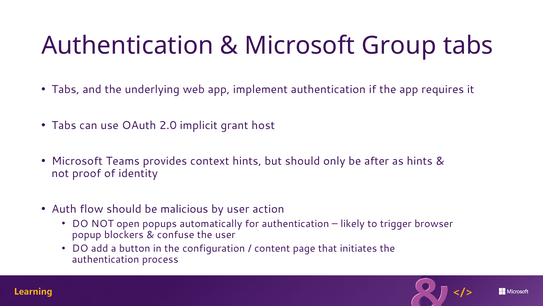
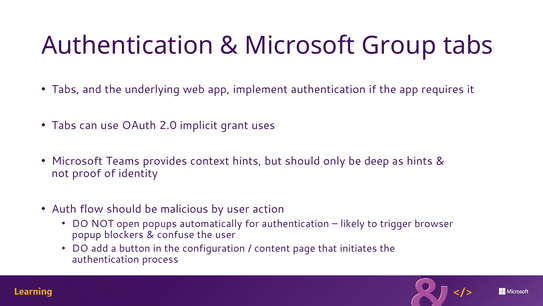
host: host -> uses (263, 125)
after: after -> deep (377, 161)
